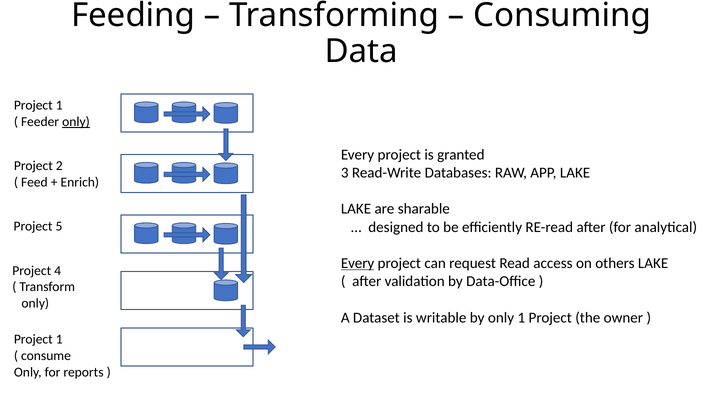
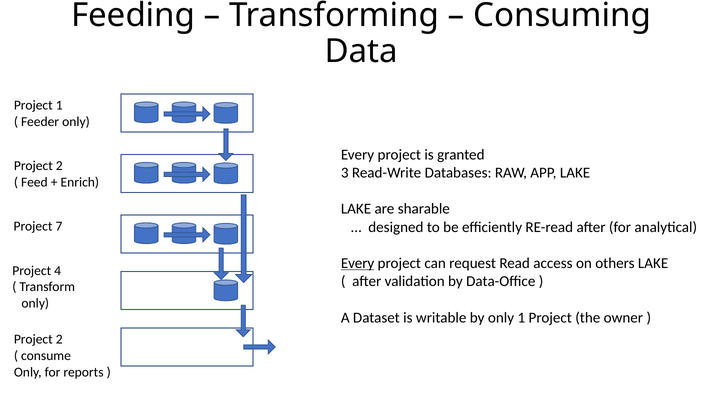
only underline: present -> none (76, 122)
5: 5 -> 7 (59, 226)
1: 1 -> 2 (59, 339)
